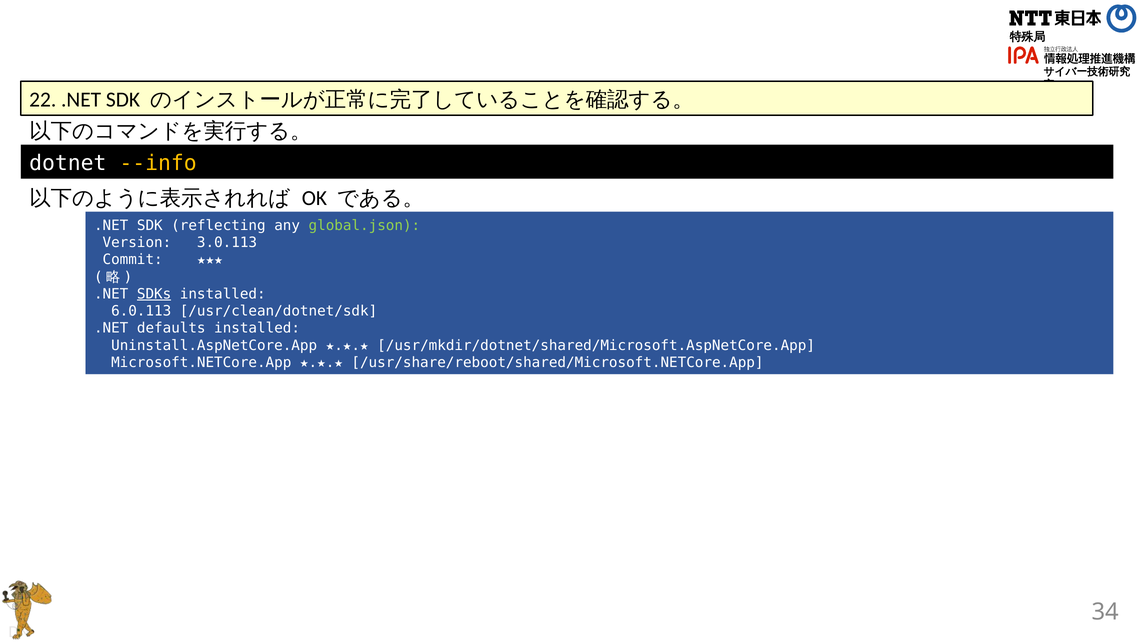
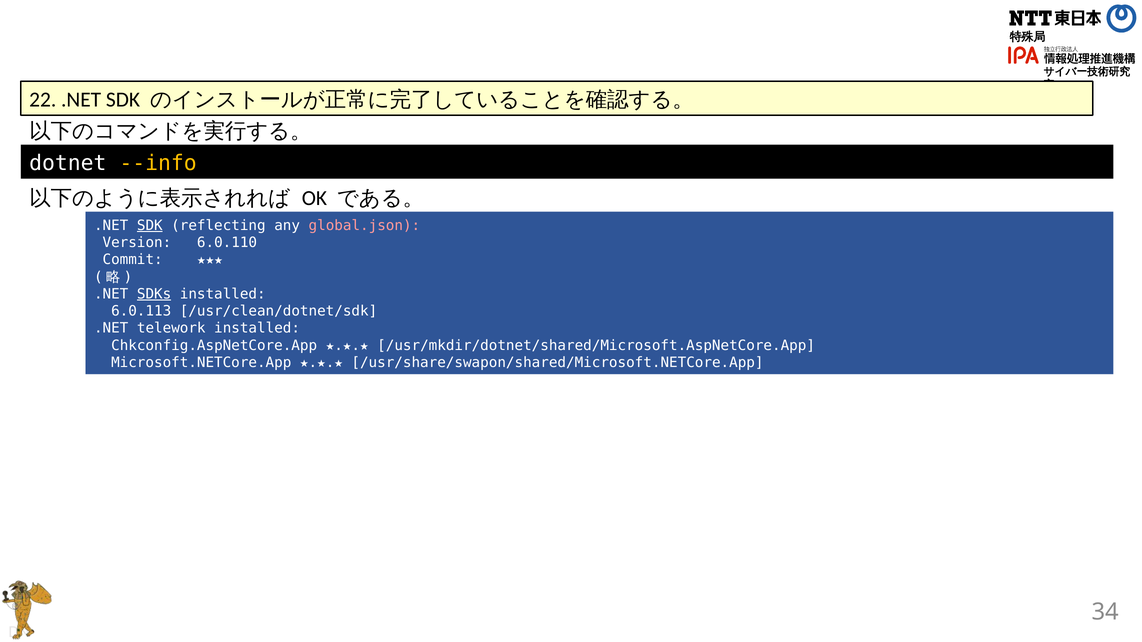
SDK underline: none -> present (150, 226)
global.json colour: light green -> pink (364, 226)
3.0.113: 3.0.113 -> 6.0.110 (227, 243)
defaults: defaults -> telework (171, 328)
Uninstall.AspNetCore.App: Uninstall.AspNetCore.App -> Chkconfig.AspNetCore.App (214, 346)
/usr/share/reboot/shared/Microsoft.NETCore.App: /usr/share/reboot/shared/Microsoft.NETCore.App -> /usr/share/swapon/shared/Microsoft.NETCore.App (557, 363)
